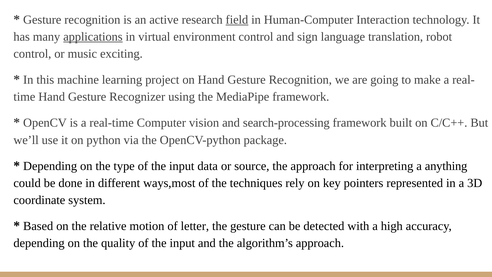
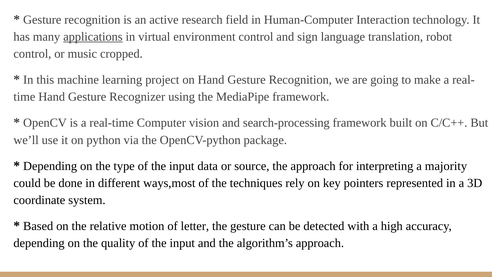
field underline: present -> none (237, 20)
exciting: exciting -> cropped (121, 54)
anything: anything -> majority (446, 166)
